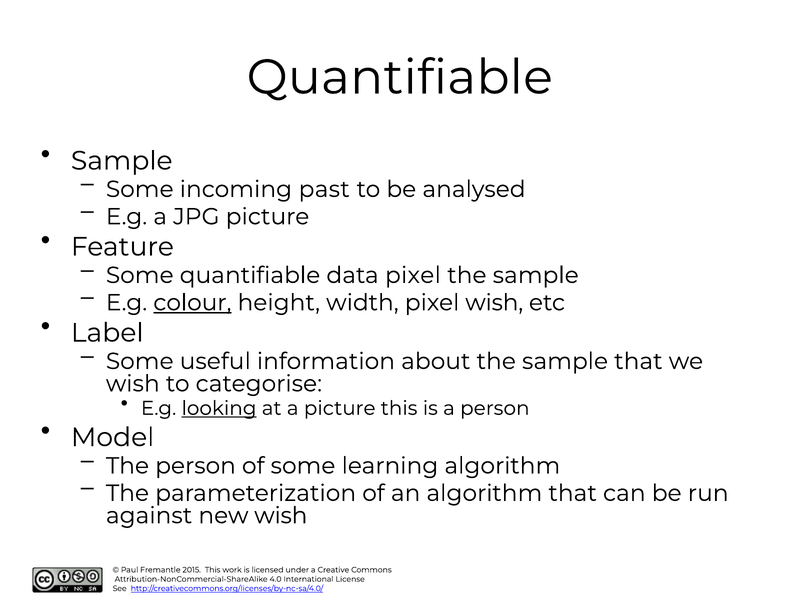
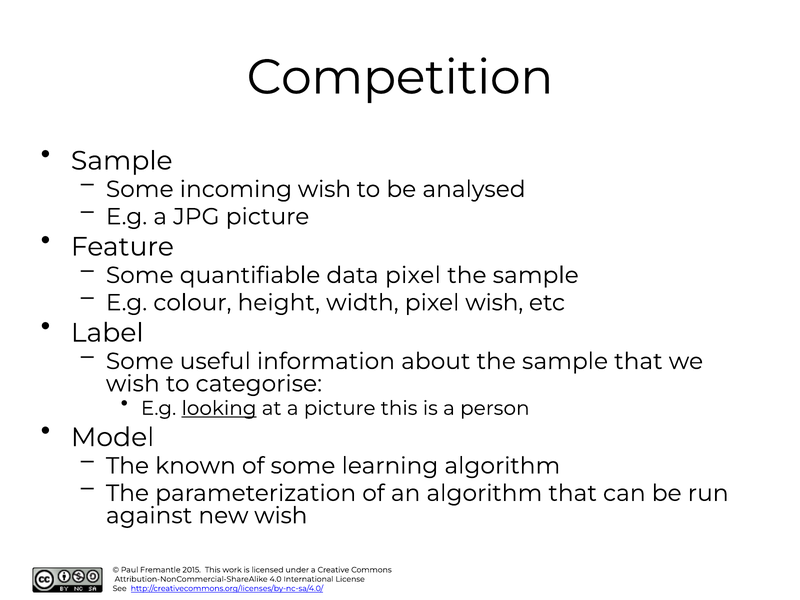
Quantifiable: Quantifiable -> Competition (400, 77)
incoming past: past -> wish (324, 189)
colour underline: present -> none (192, 303)
The person: person -> known (195, 466)
